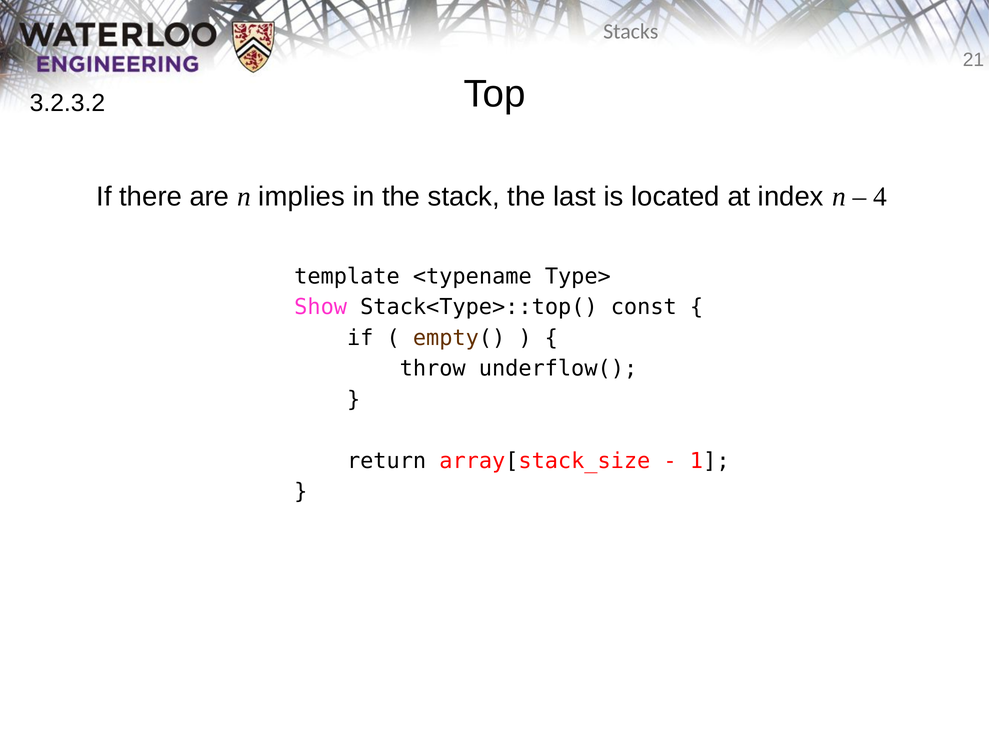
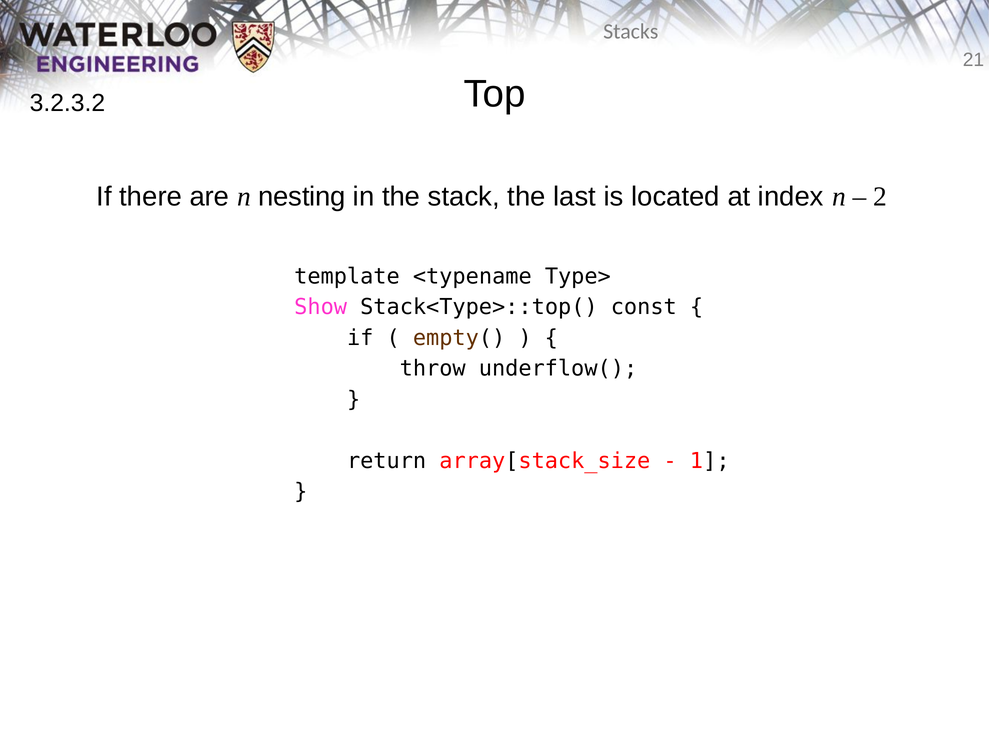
implies: implies -> nesting (302, 196)
4: 4 -> 2 (880, 196)
